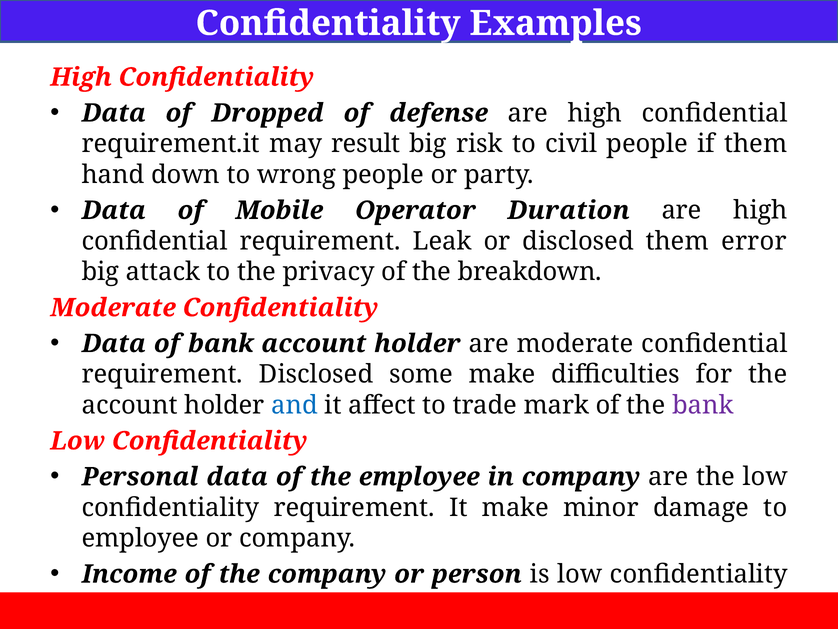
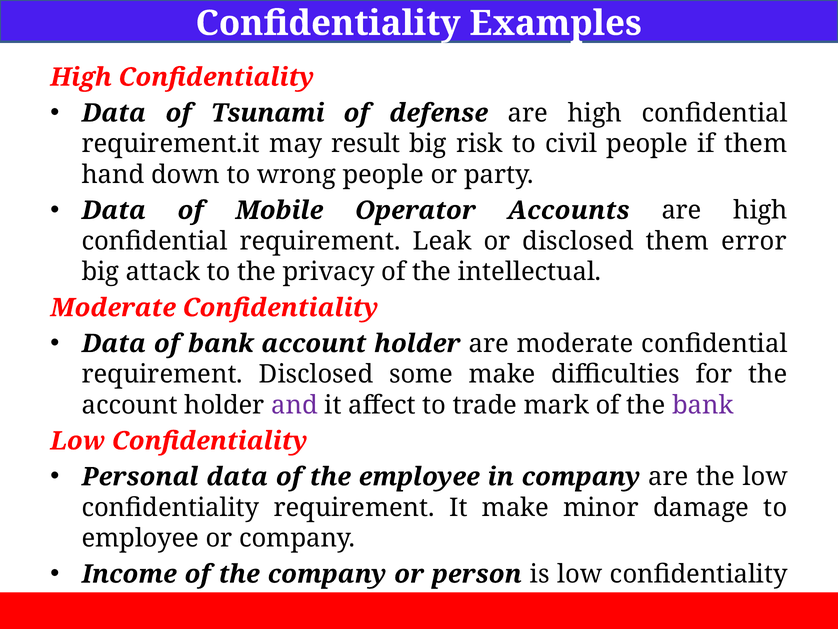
Dropped: Dropped -> Tsunami (268, 113)
Duration: Duration -> Accounts (569, 210)
breakdown: breakdown -> intellectual (530, 272)
and colour: blue -> purple (294, 405)
